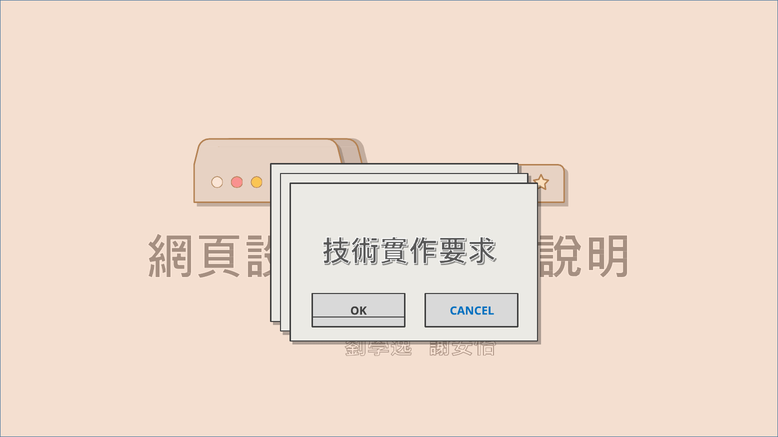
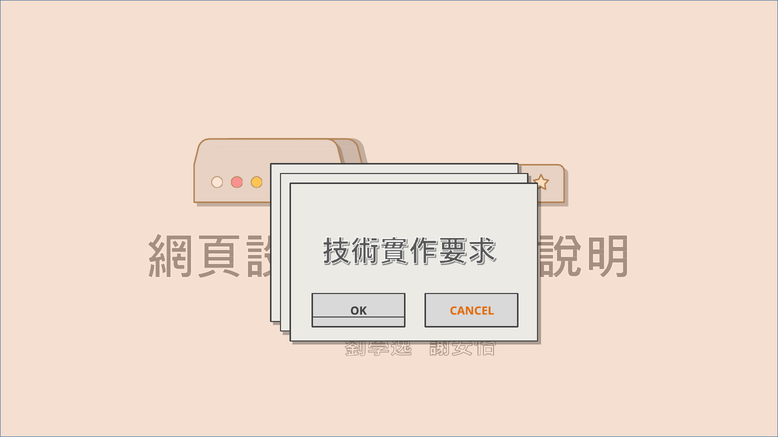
CANCEL colour: blue -> orange (472, 311)
